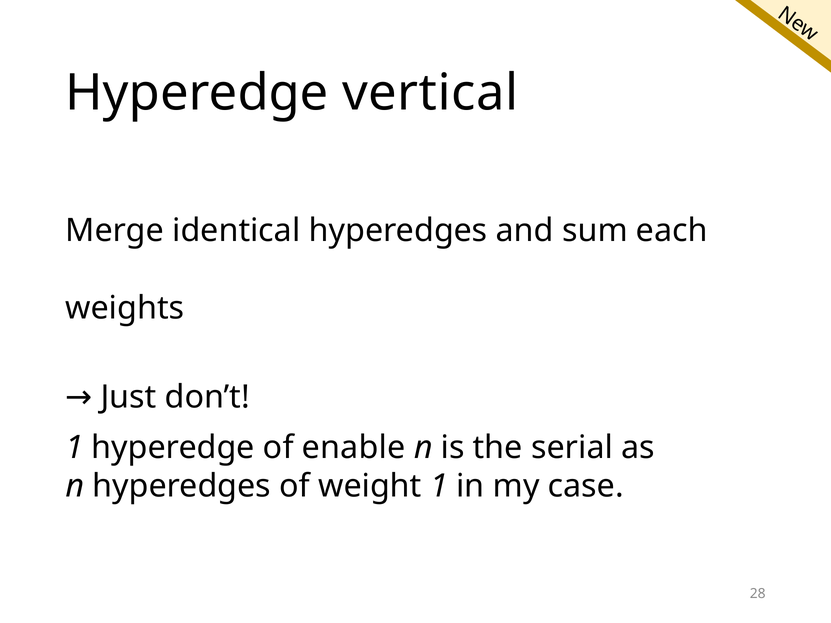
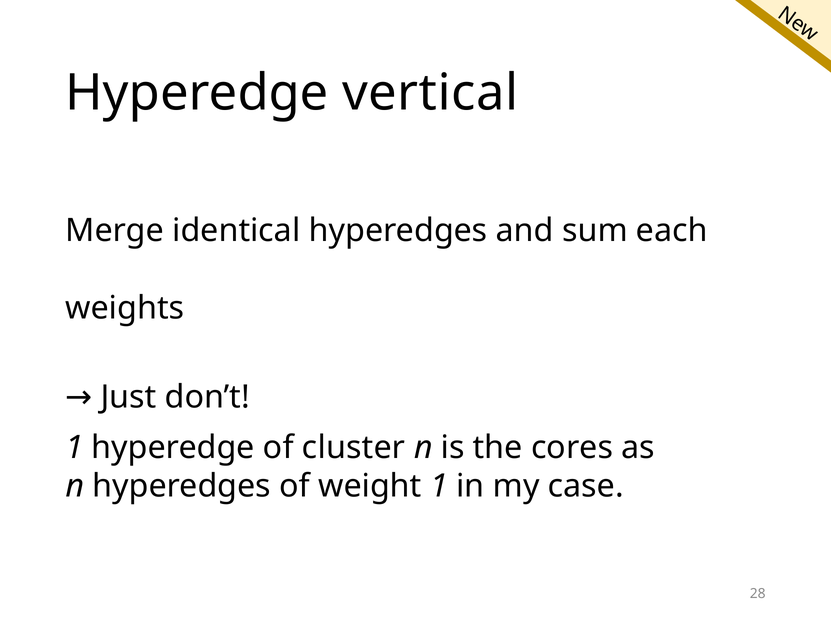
enable: enable -> cluster (354, 448)
serial: serial -> cores (572, 448)
